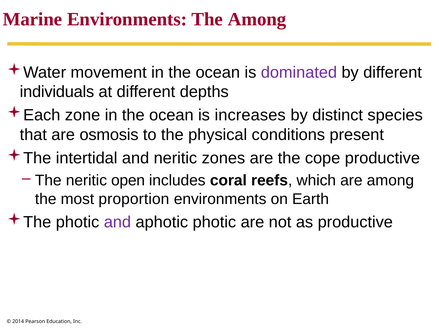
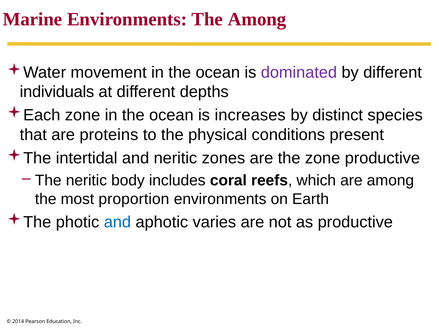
osmosis: osmosis -> proteins (109, 135)
the cope: cope -> zone (323, 158)
open: open -> body (128, 181)
and colour: purple -> blue (117, 222)
aphotic photic: photic -> varies (214, 222)
